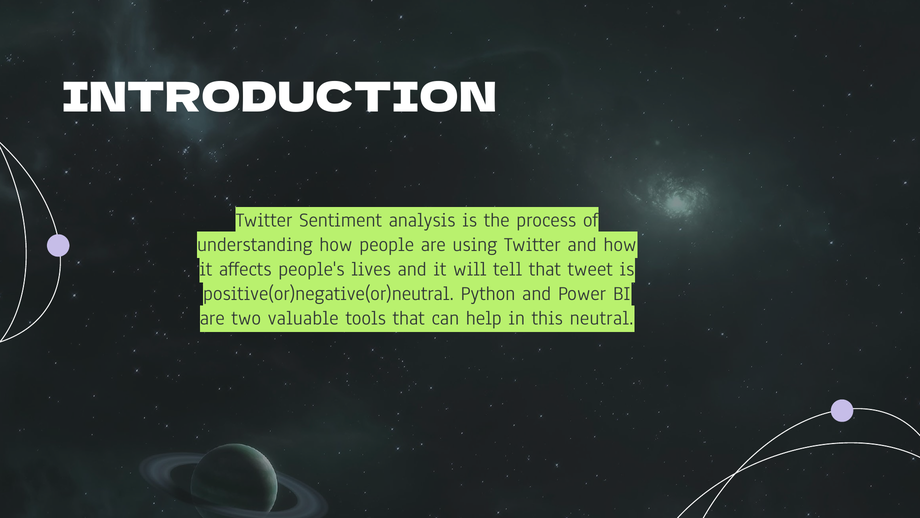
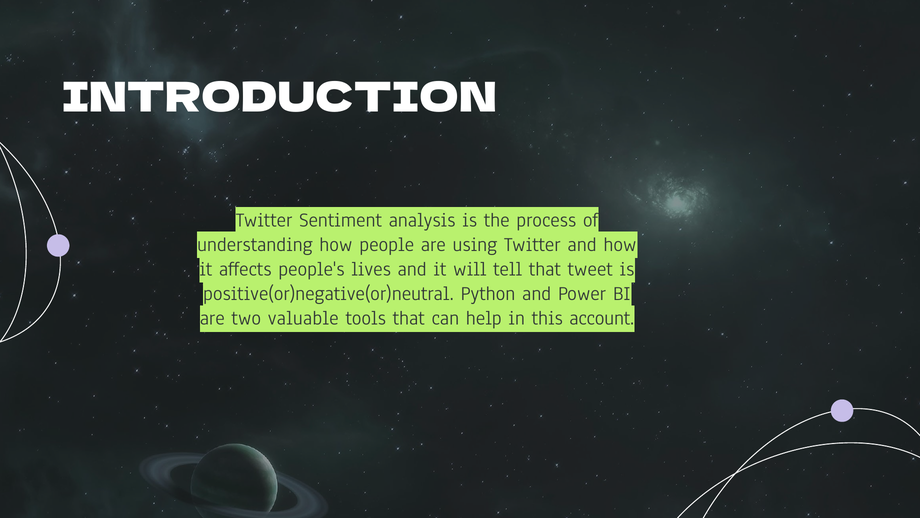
neutral: neutral -> account (602, 318)
